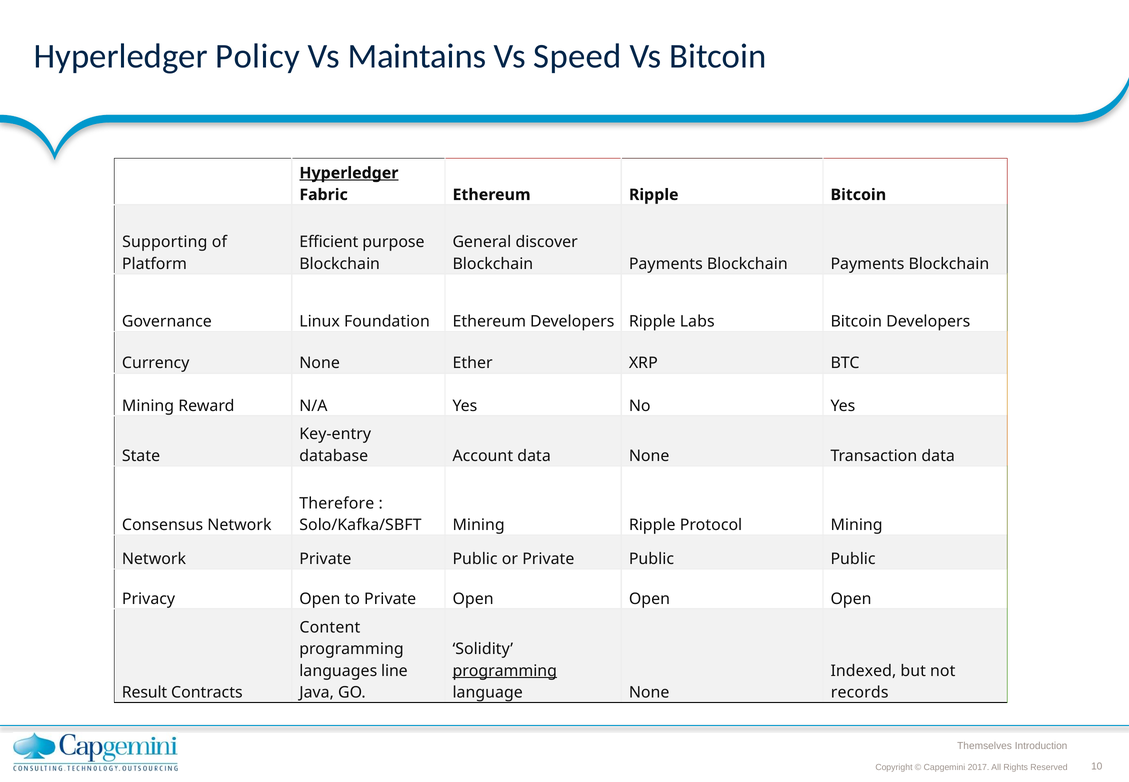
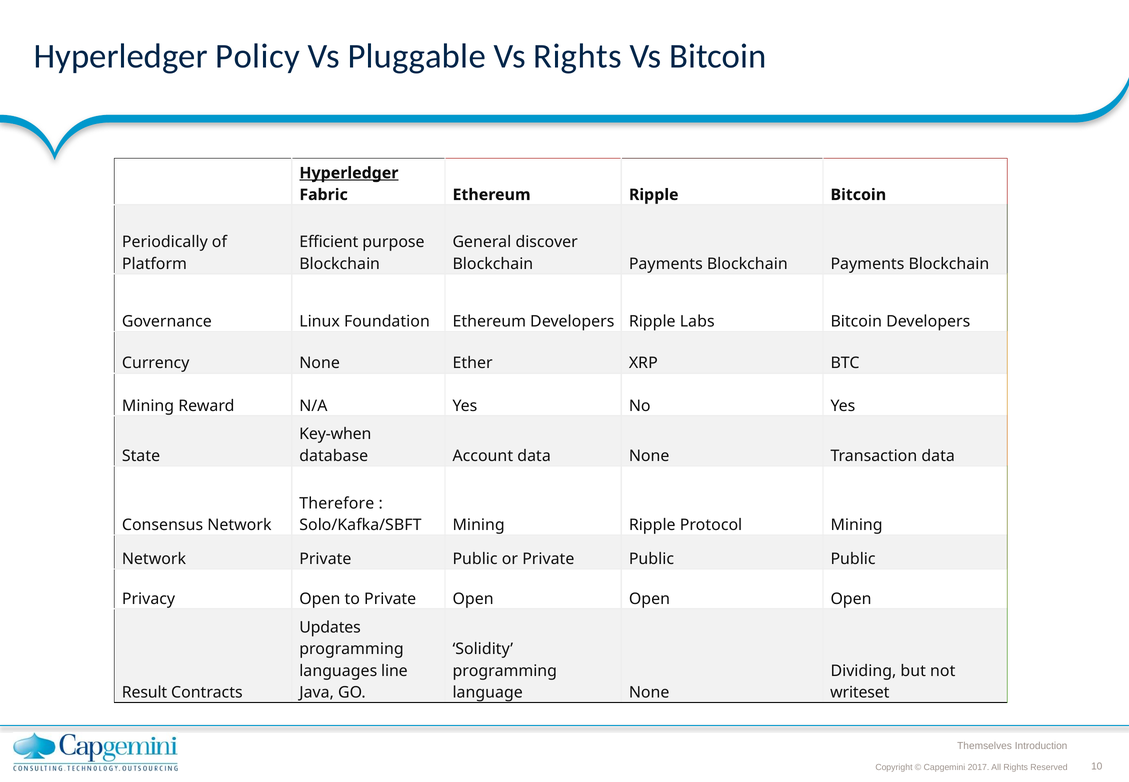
Maintains: Maintains -> Pluggable (417, 56)
Vs Speed: Speed -> Rights (578, 56)
Supporting: Supporting -> Periodically (165, 242)
Key-entry: Key-entry -> Key-when (335, 434)
Content: Content -> Updates (330, 627)
programming underline: present -> none (505, 670)
Indexed: Indexed -> Dividing (863, 670)
records: records -> writeset (860, 692)
